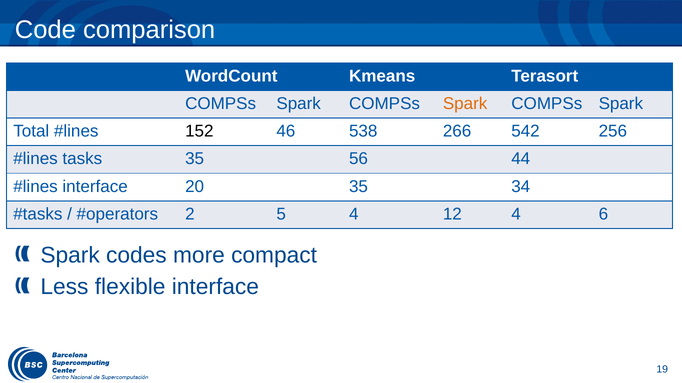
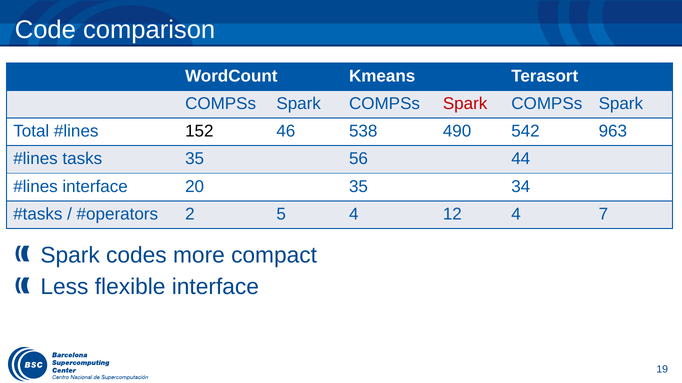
Spark colour: orange -> red (465, 104)
266: 266 -> 490 (457, 131)
256: 256 -> 963 (613, 131)
6: 6 -> 7 (603, 214)
